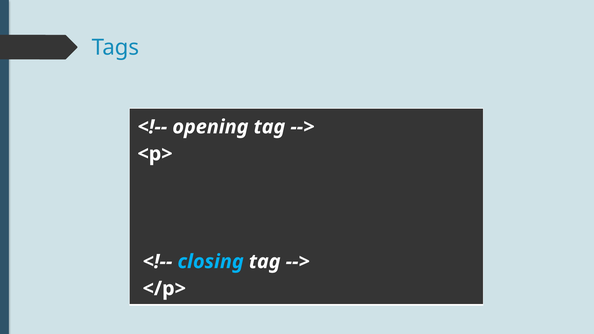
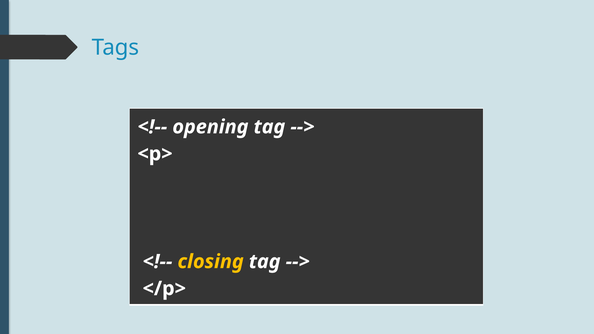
closing colour: light blue -> yellow (211, 262)
